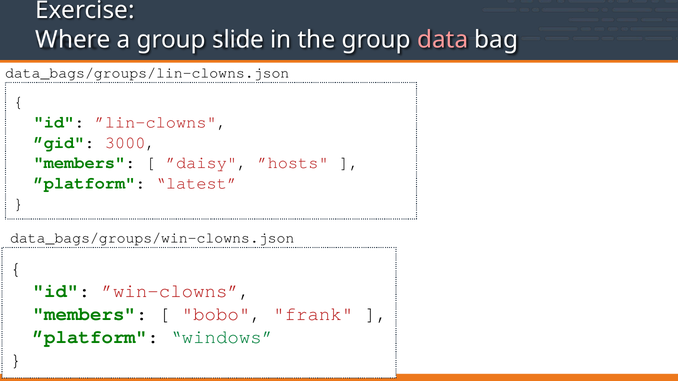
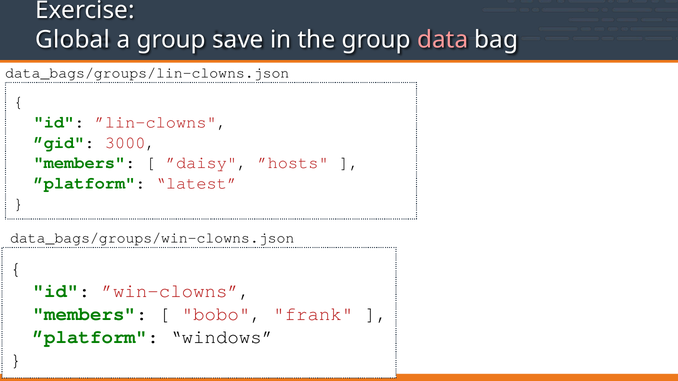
Where: Where -> Global (73, 40)
slide: slide -> save (238, 40)
windows colour: green -> black (222, 337)
